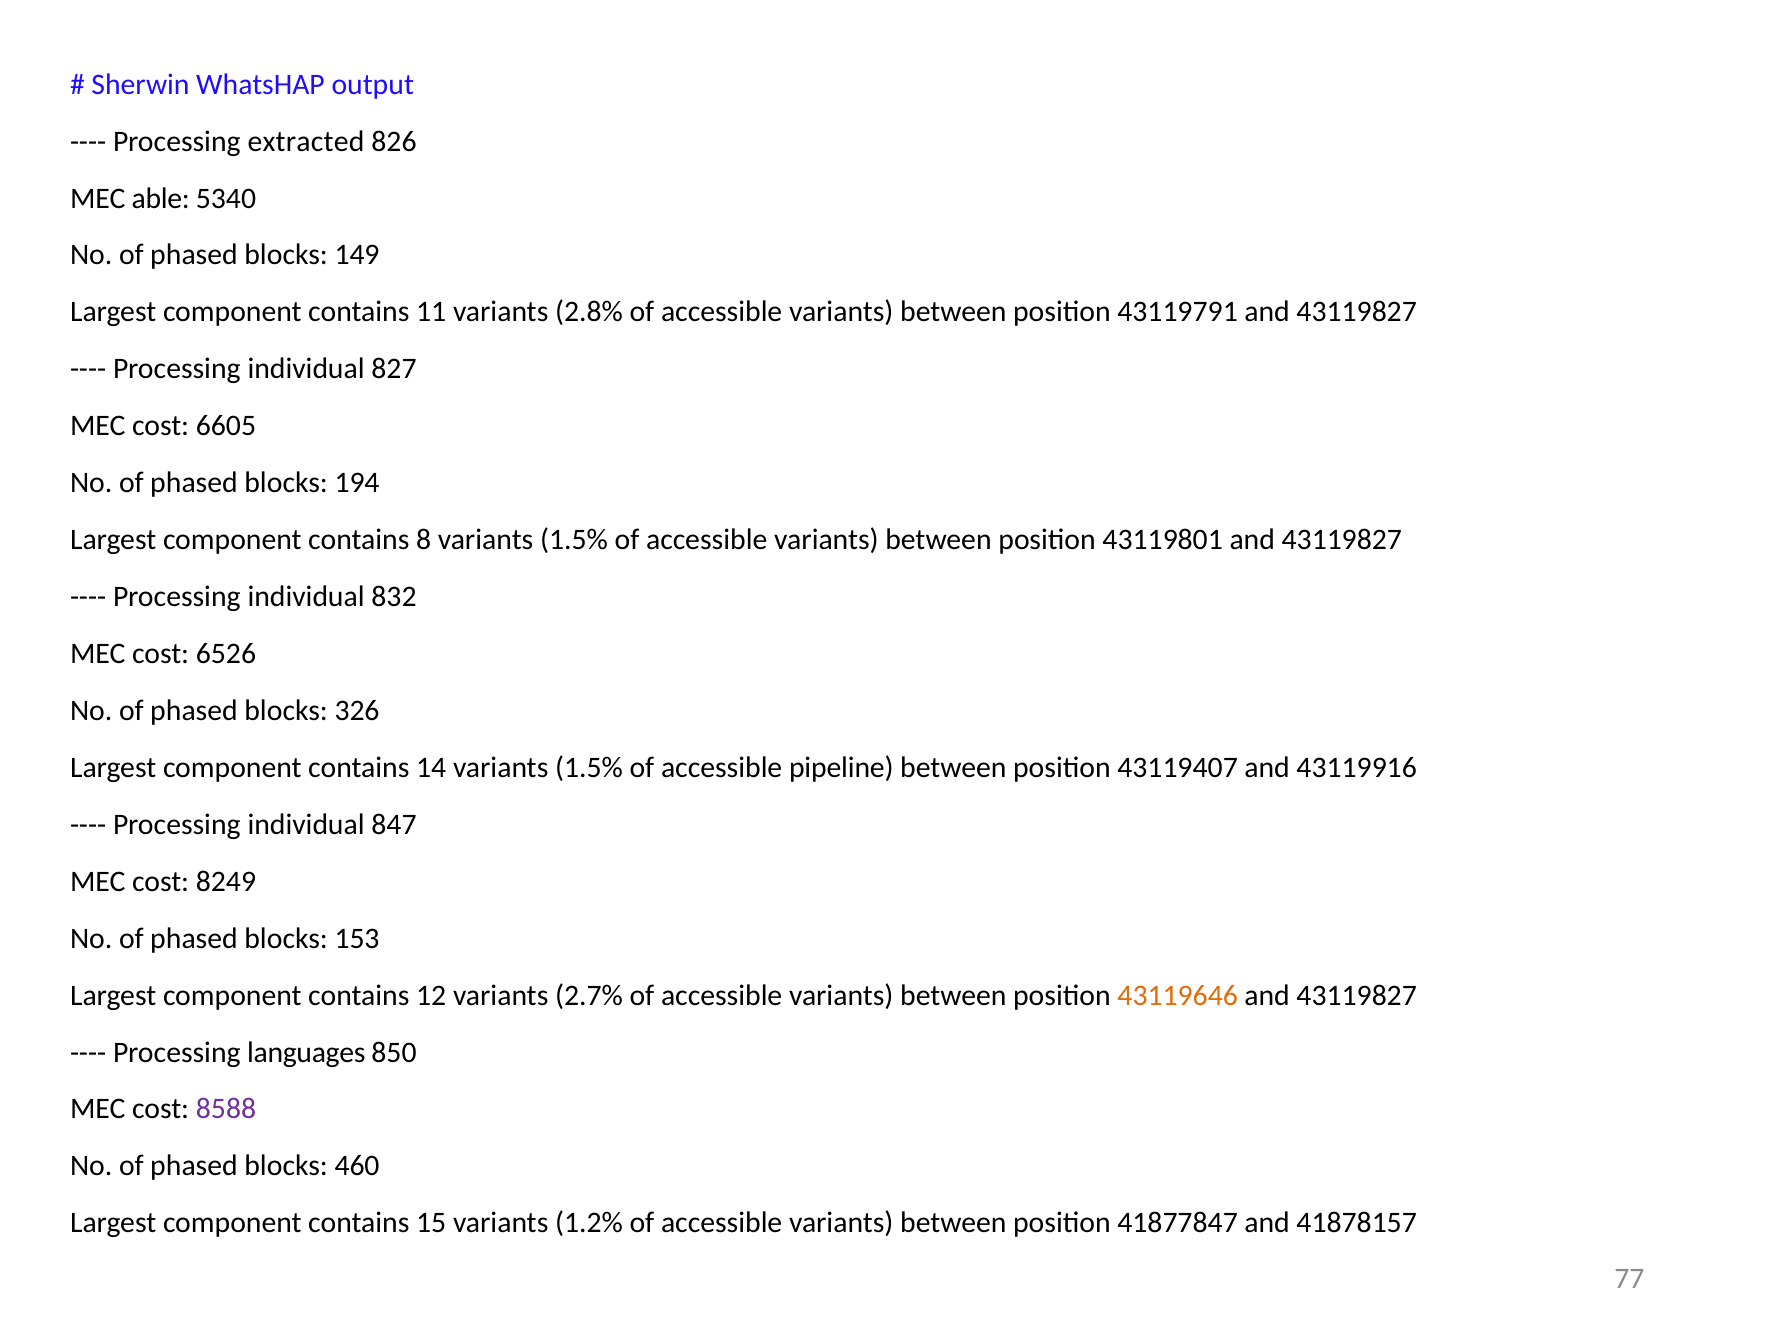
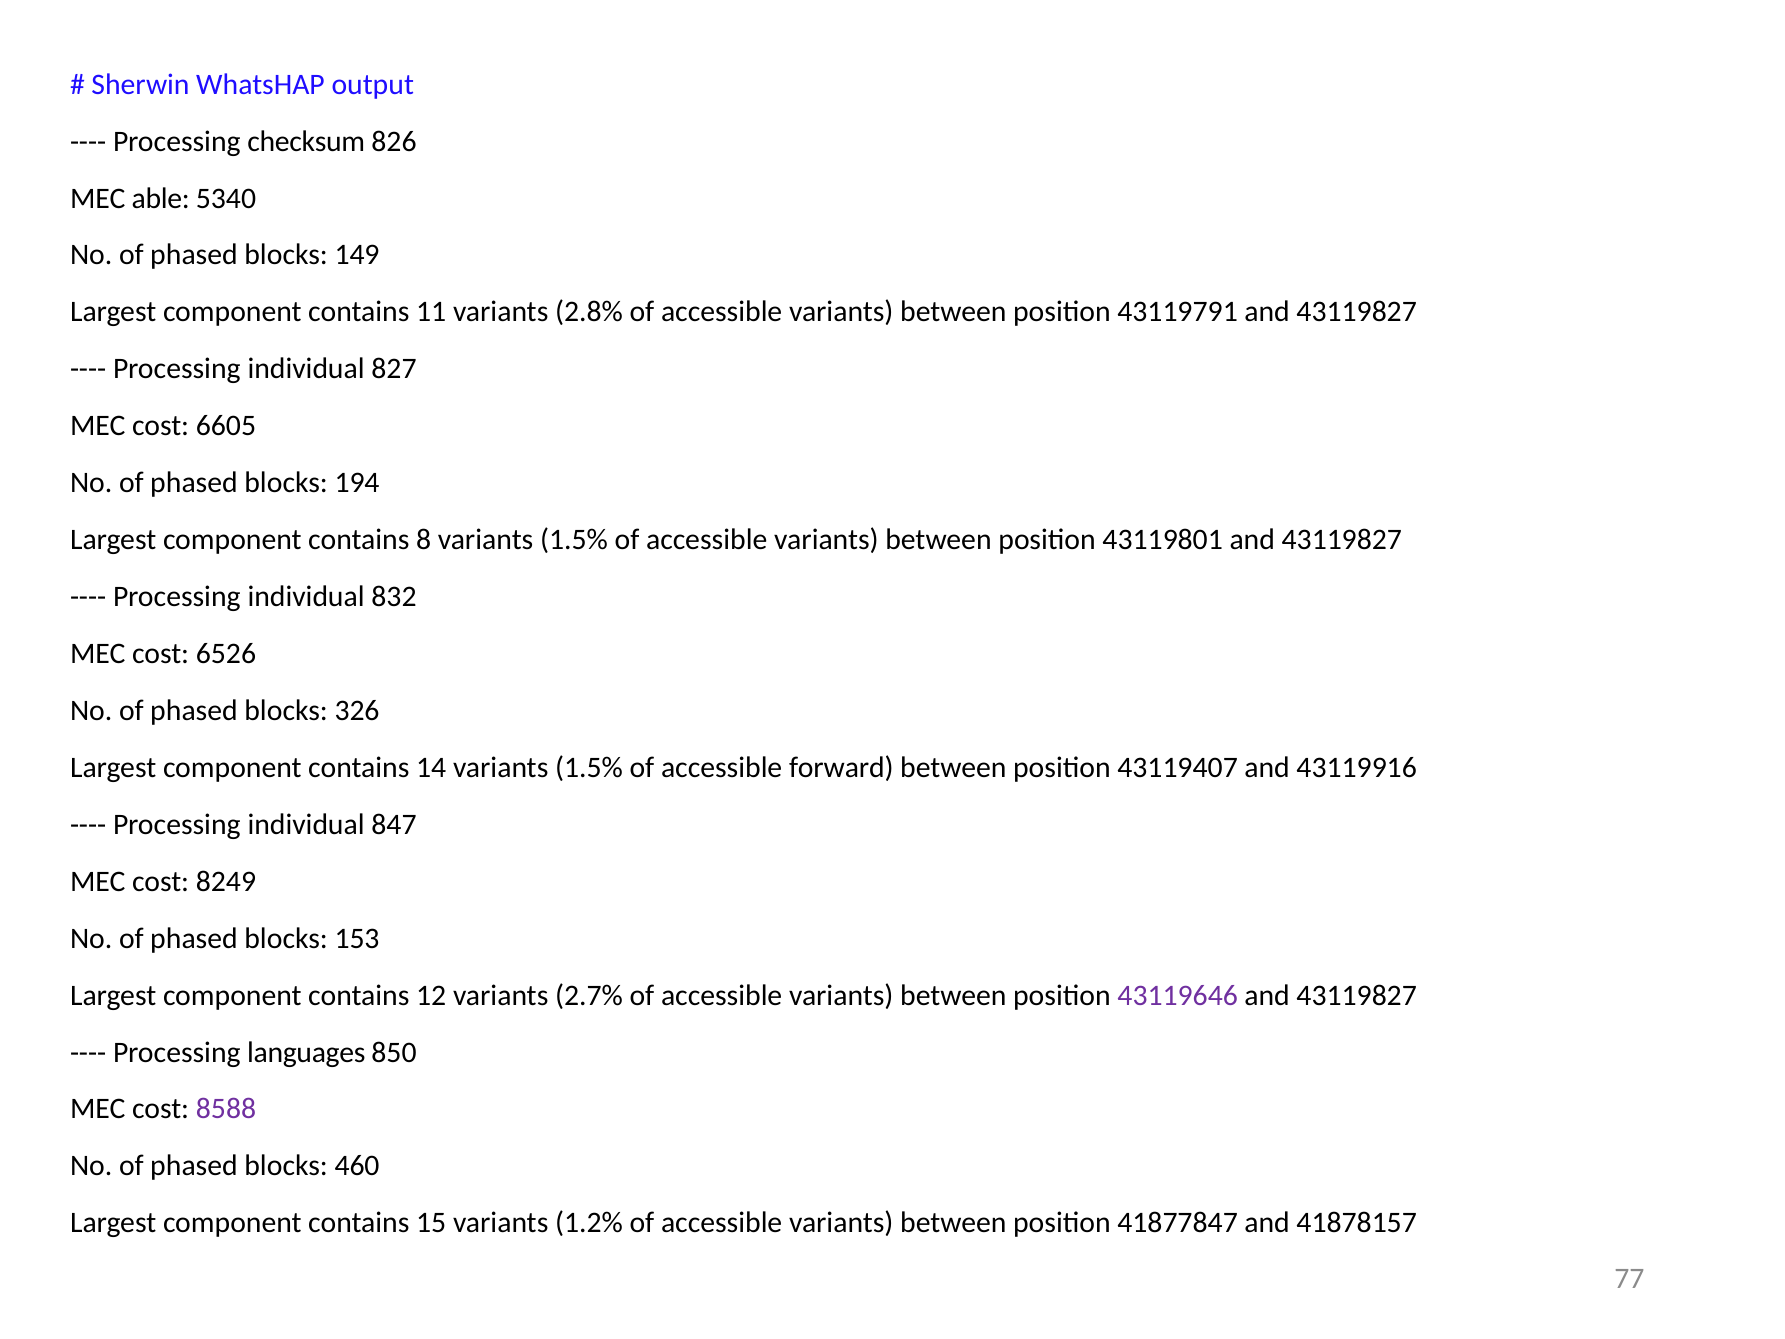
extracted: extracted -> checksum (306, 141)
pipeline: pipeline -> forward (841, 767)
43119646 colour: orange -> purple (1178, 995)
